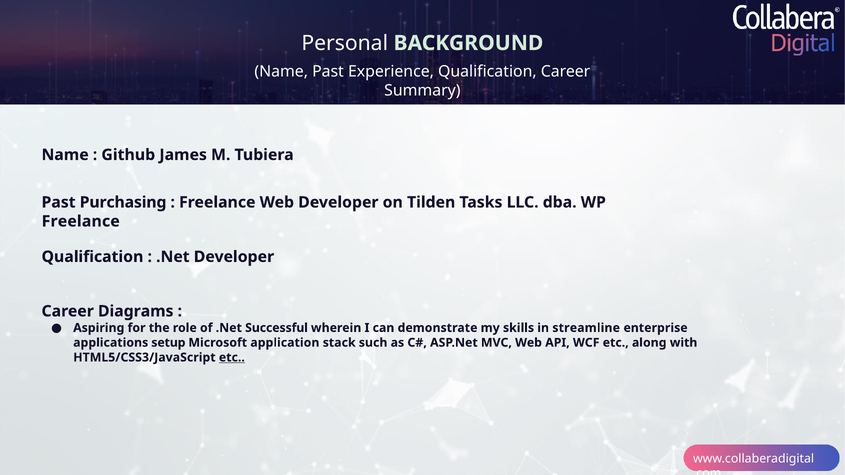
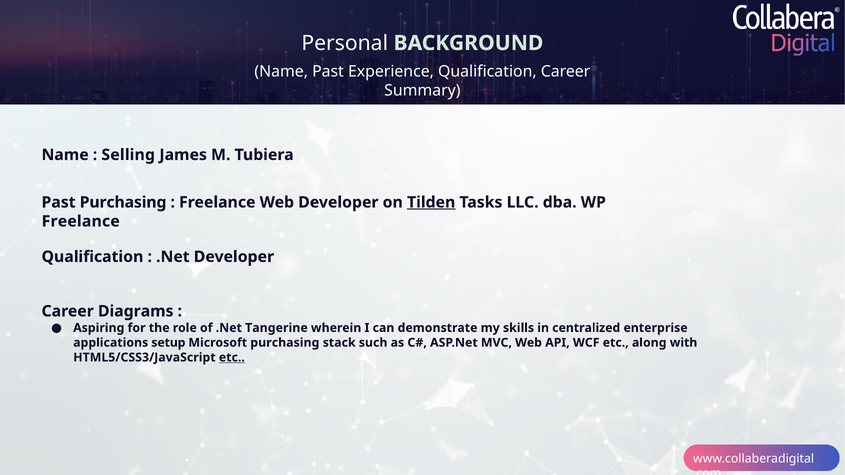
Github: Github -> Selling (128, 155)
Tilden underline: none -> present (431, 202)
Successful: Successful -> Tangerine (276, 328)
streamline: streamline -> centralized (586, 328)
Microsoft application: application -> purchasing (285, 343)
